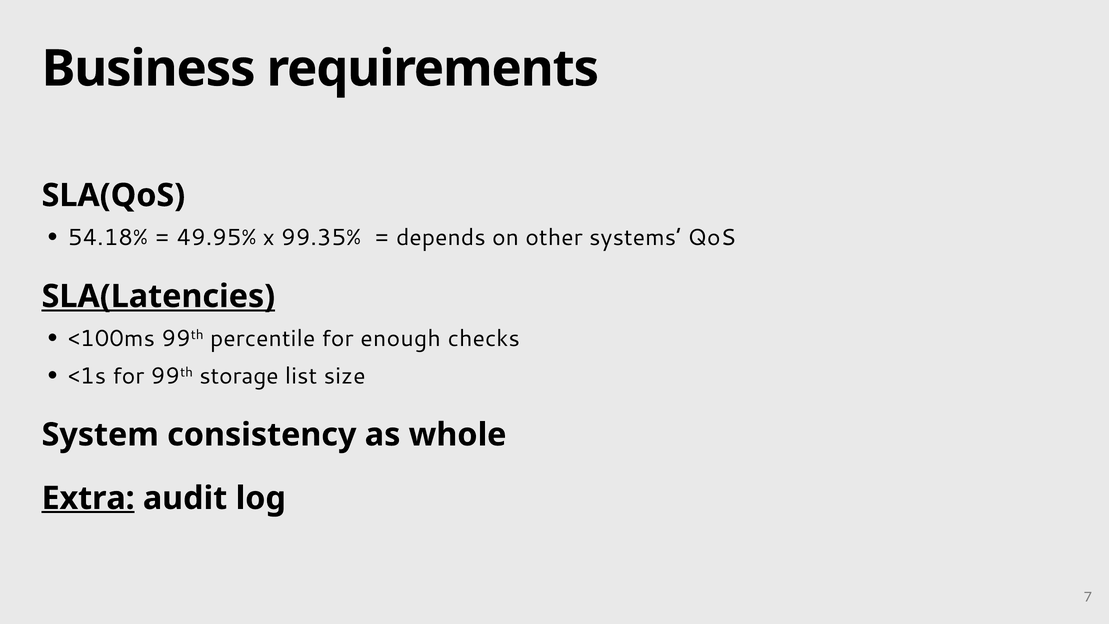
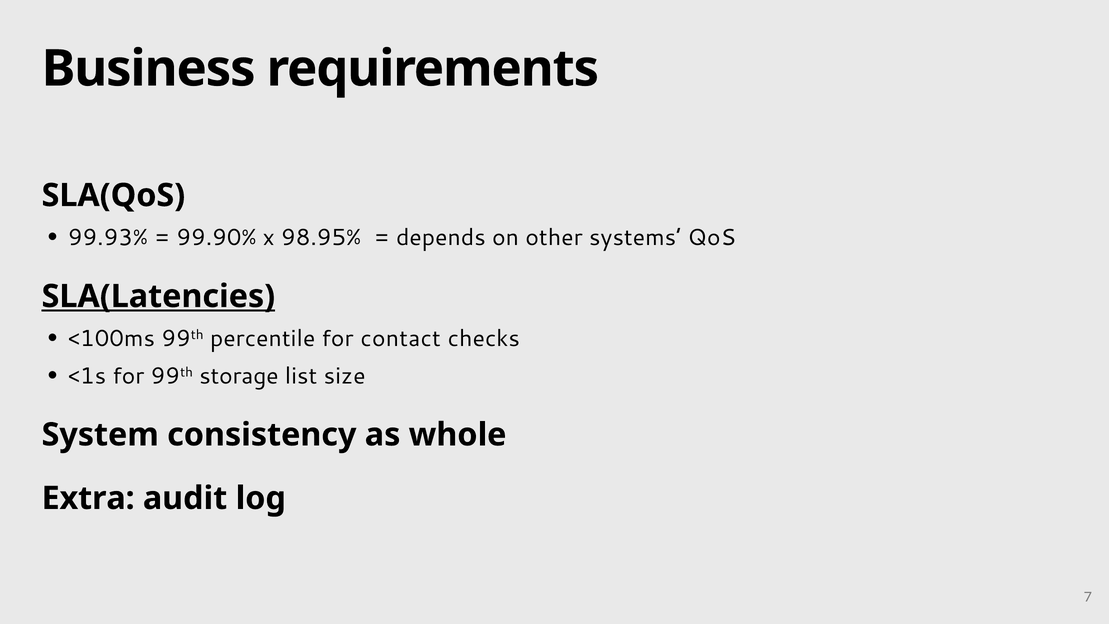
54.18%: 54.18% -> 99.93% (108, 238)
49.95%: 49.95% -> 99.90% (216, 238)
99.35%: 99.35% -> 98.95% (321, 238)
enough: enough -> contact (401, 339)
Extra underline: present -> none (88, 498)
